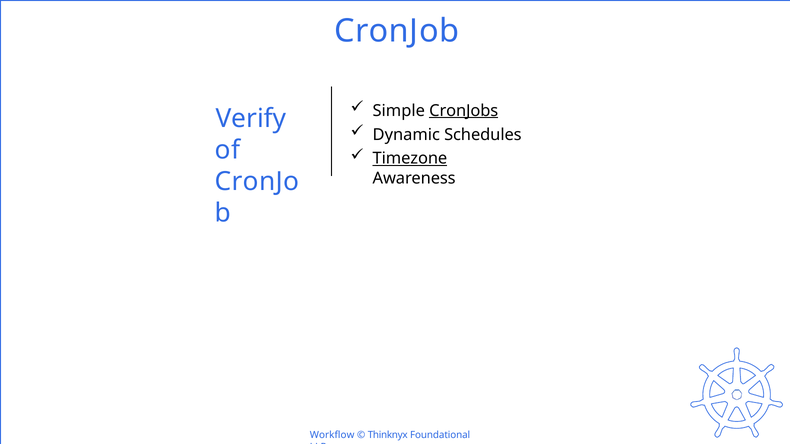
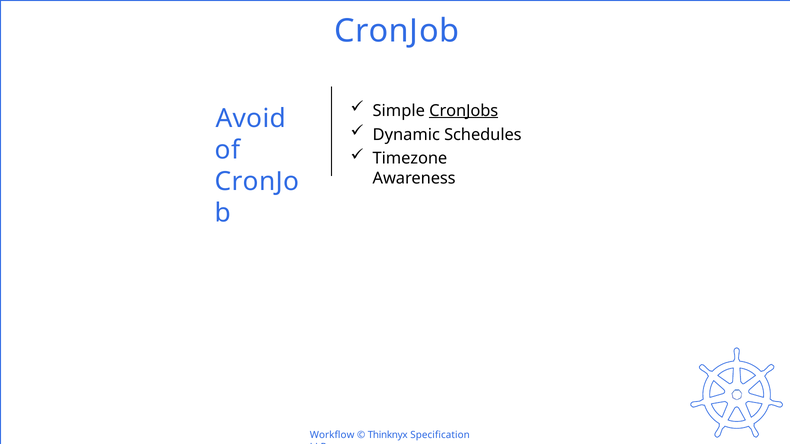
Verify: Verify -> Avoid (251, 119)
Timezone underline: present -> none (410, 159)
Foundational: Foundational -> Specification (440, 435)
